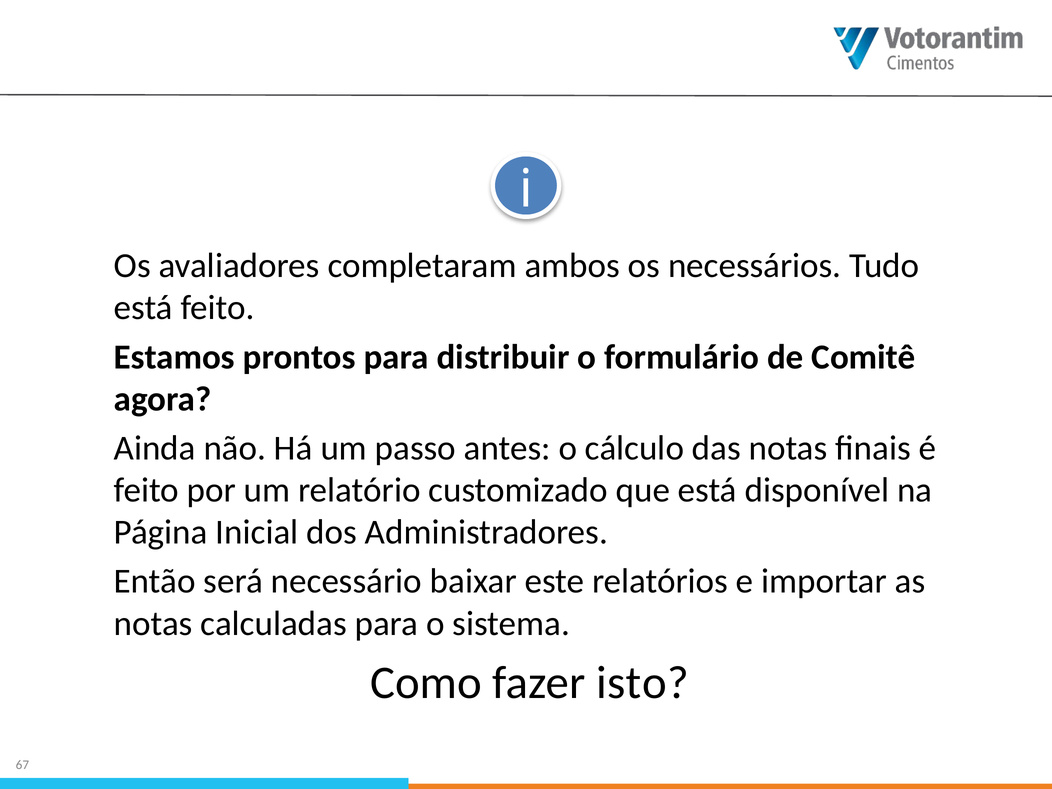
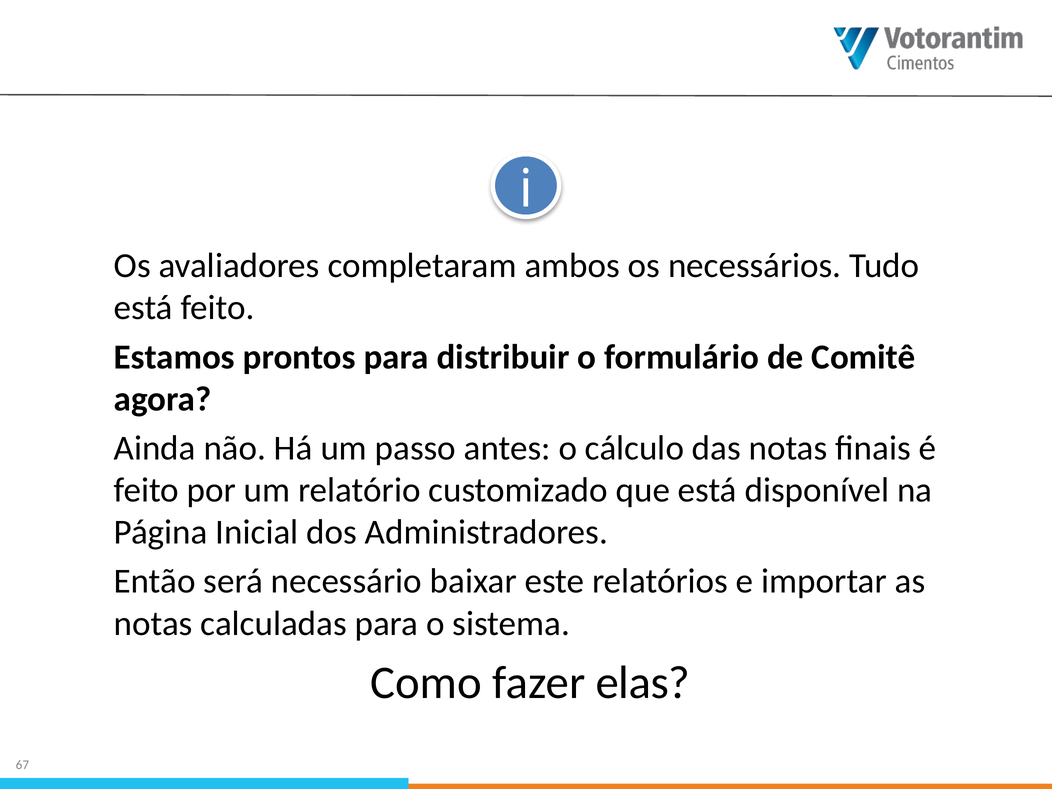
isto: isto -> elas (643, 683)
